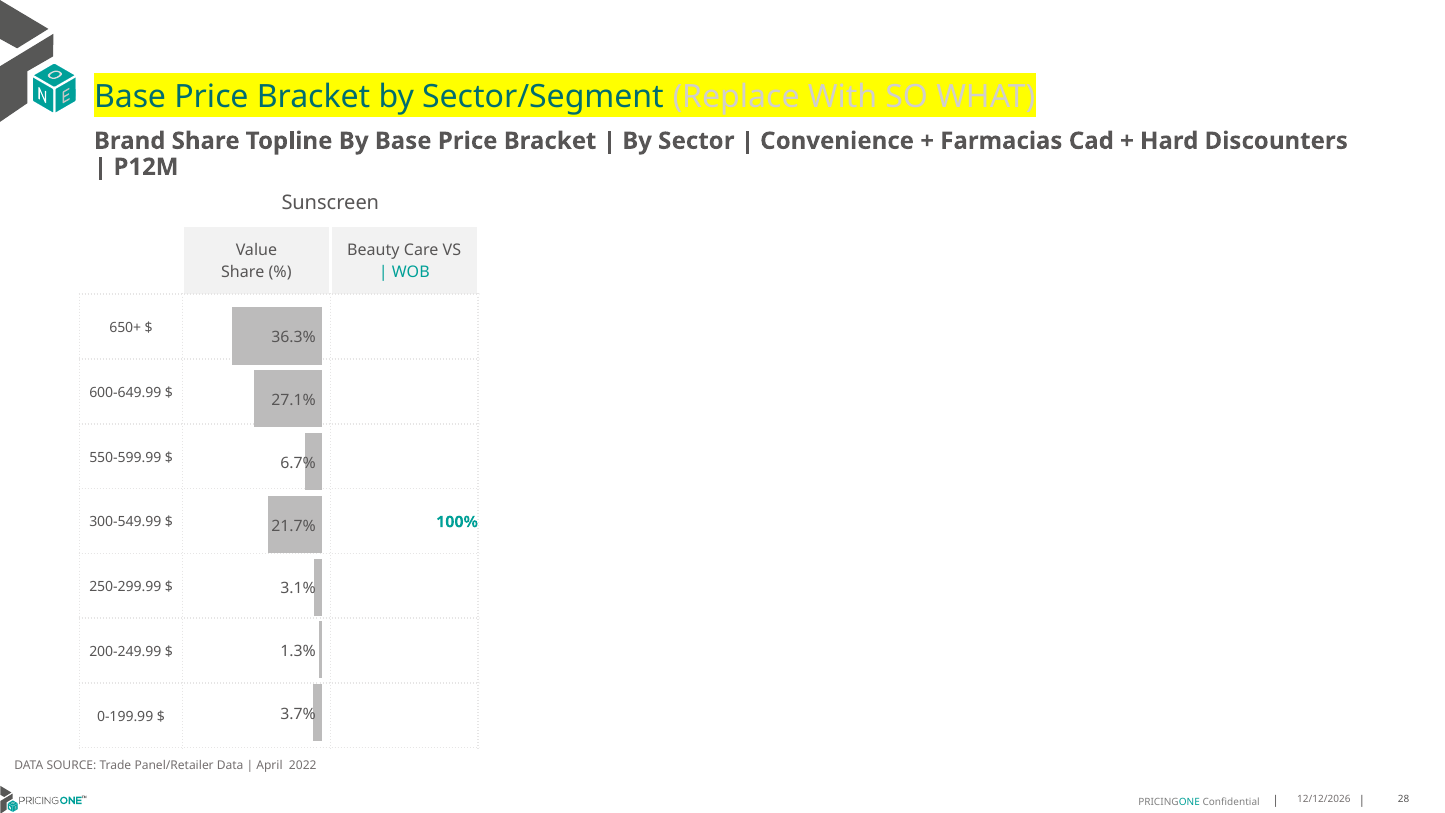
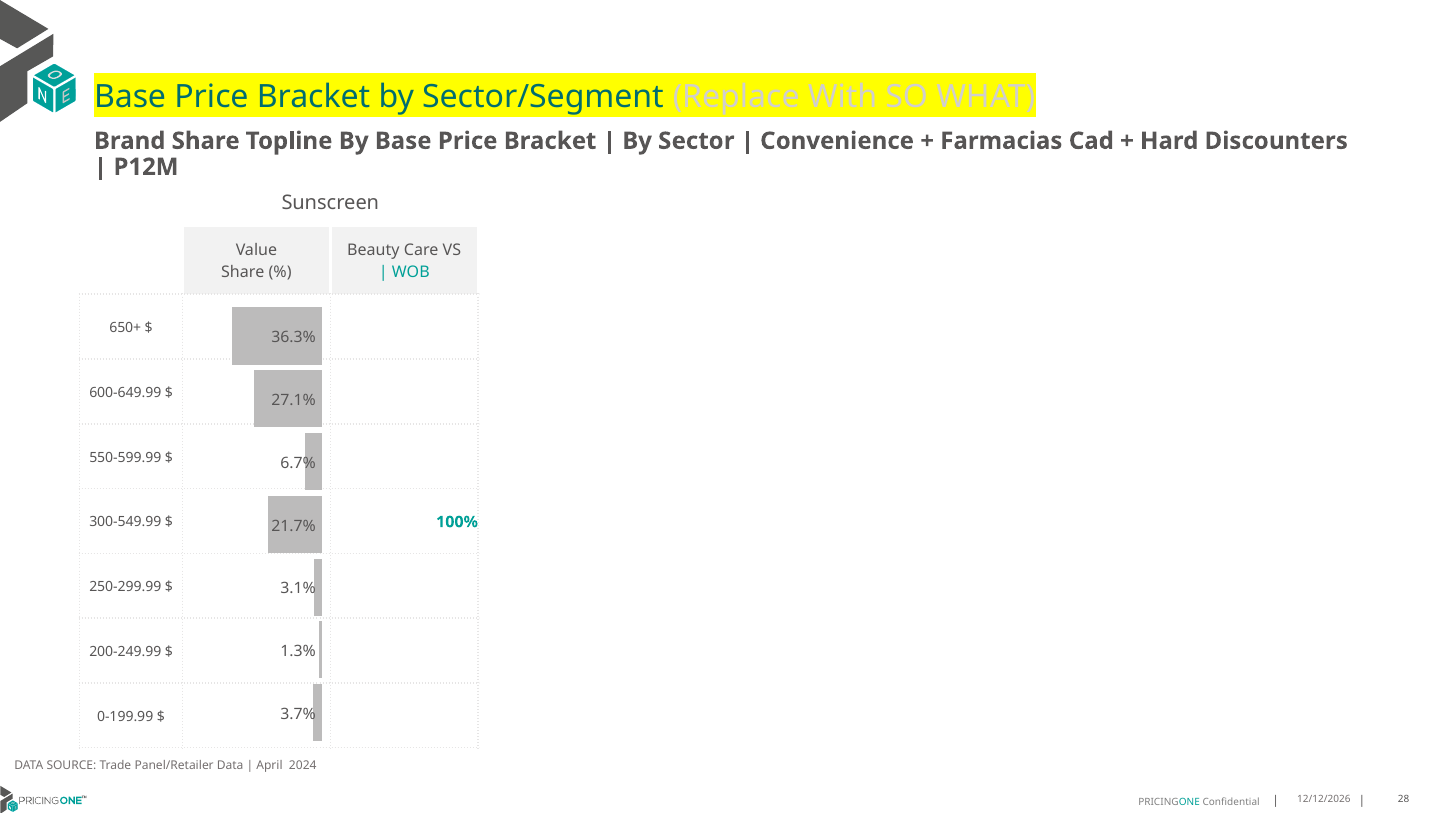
2022: 2022 -> 2024 (303, 766)
